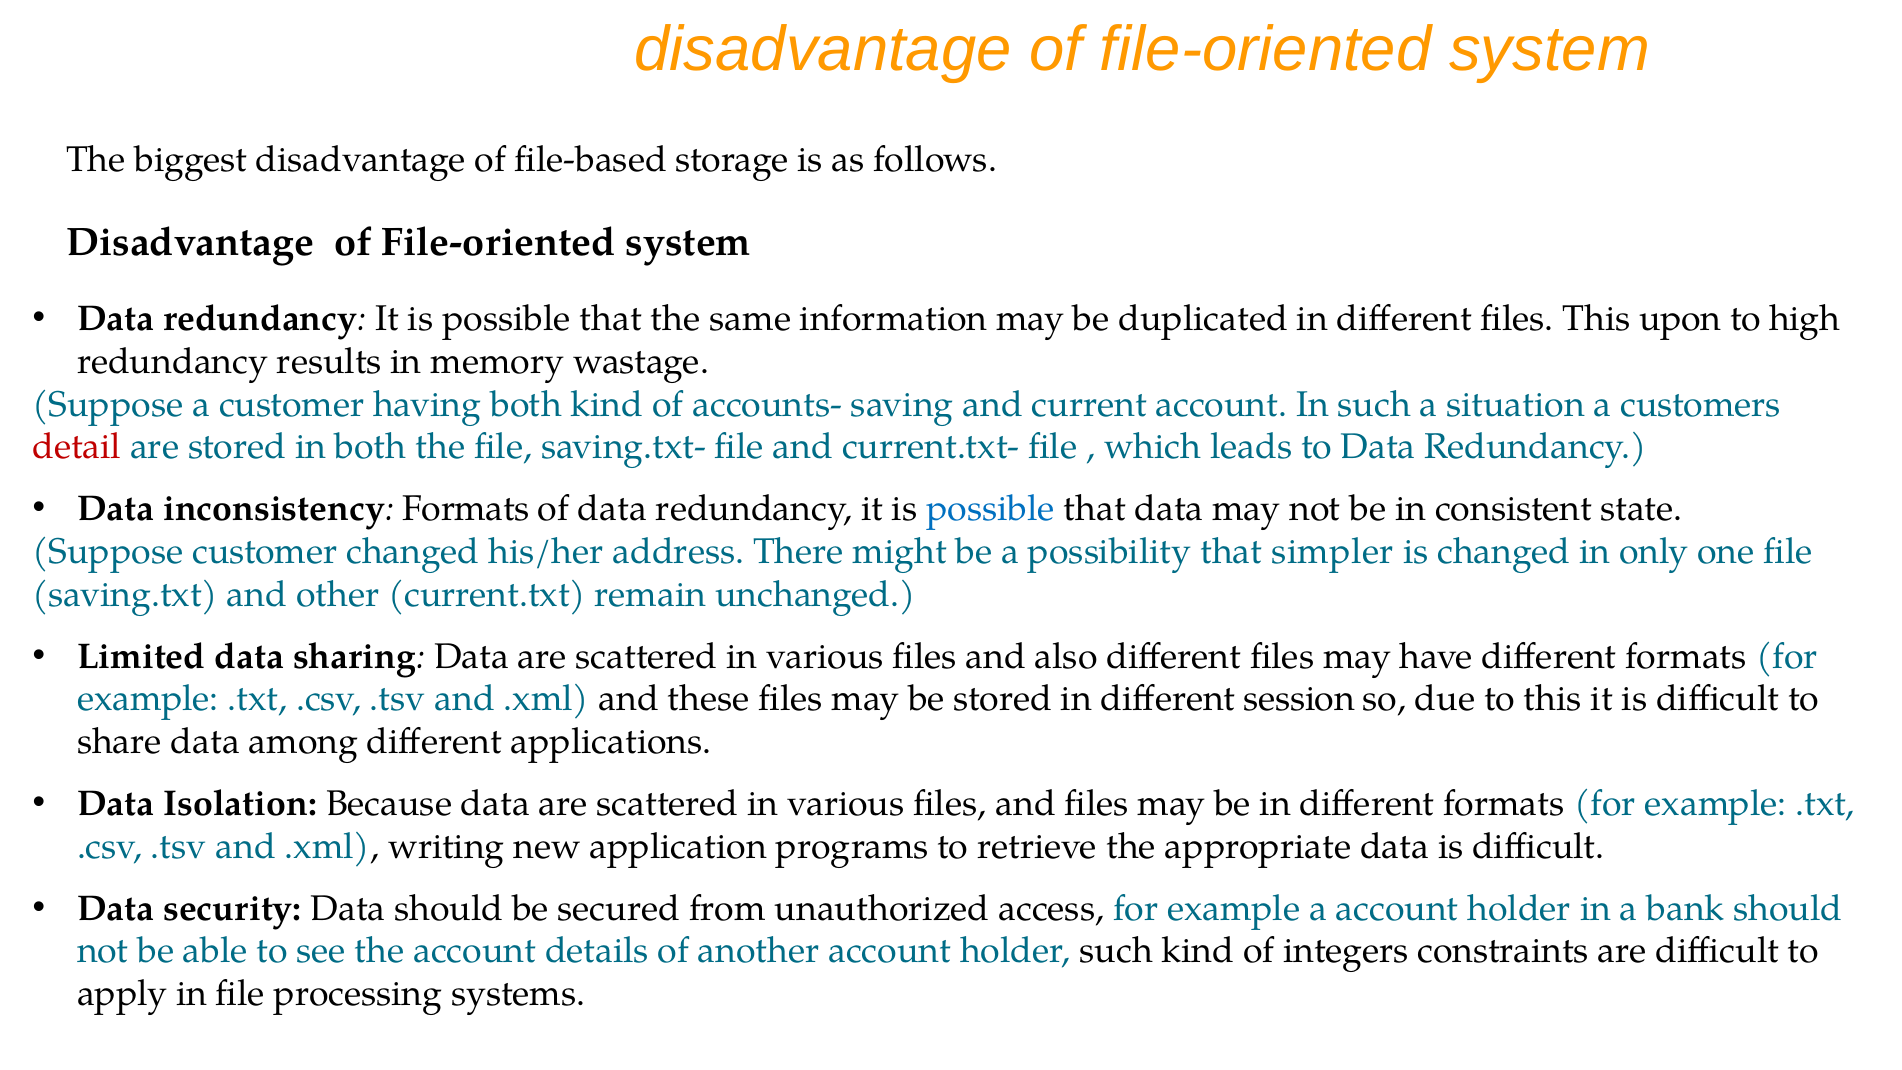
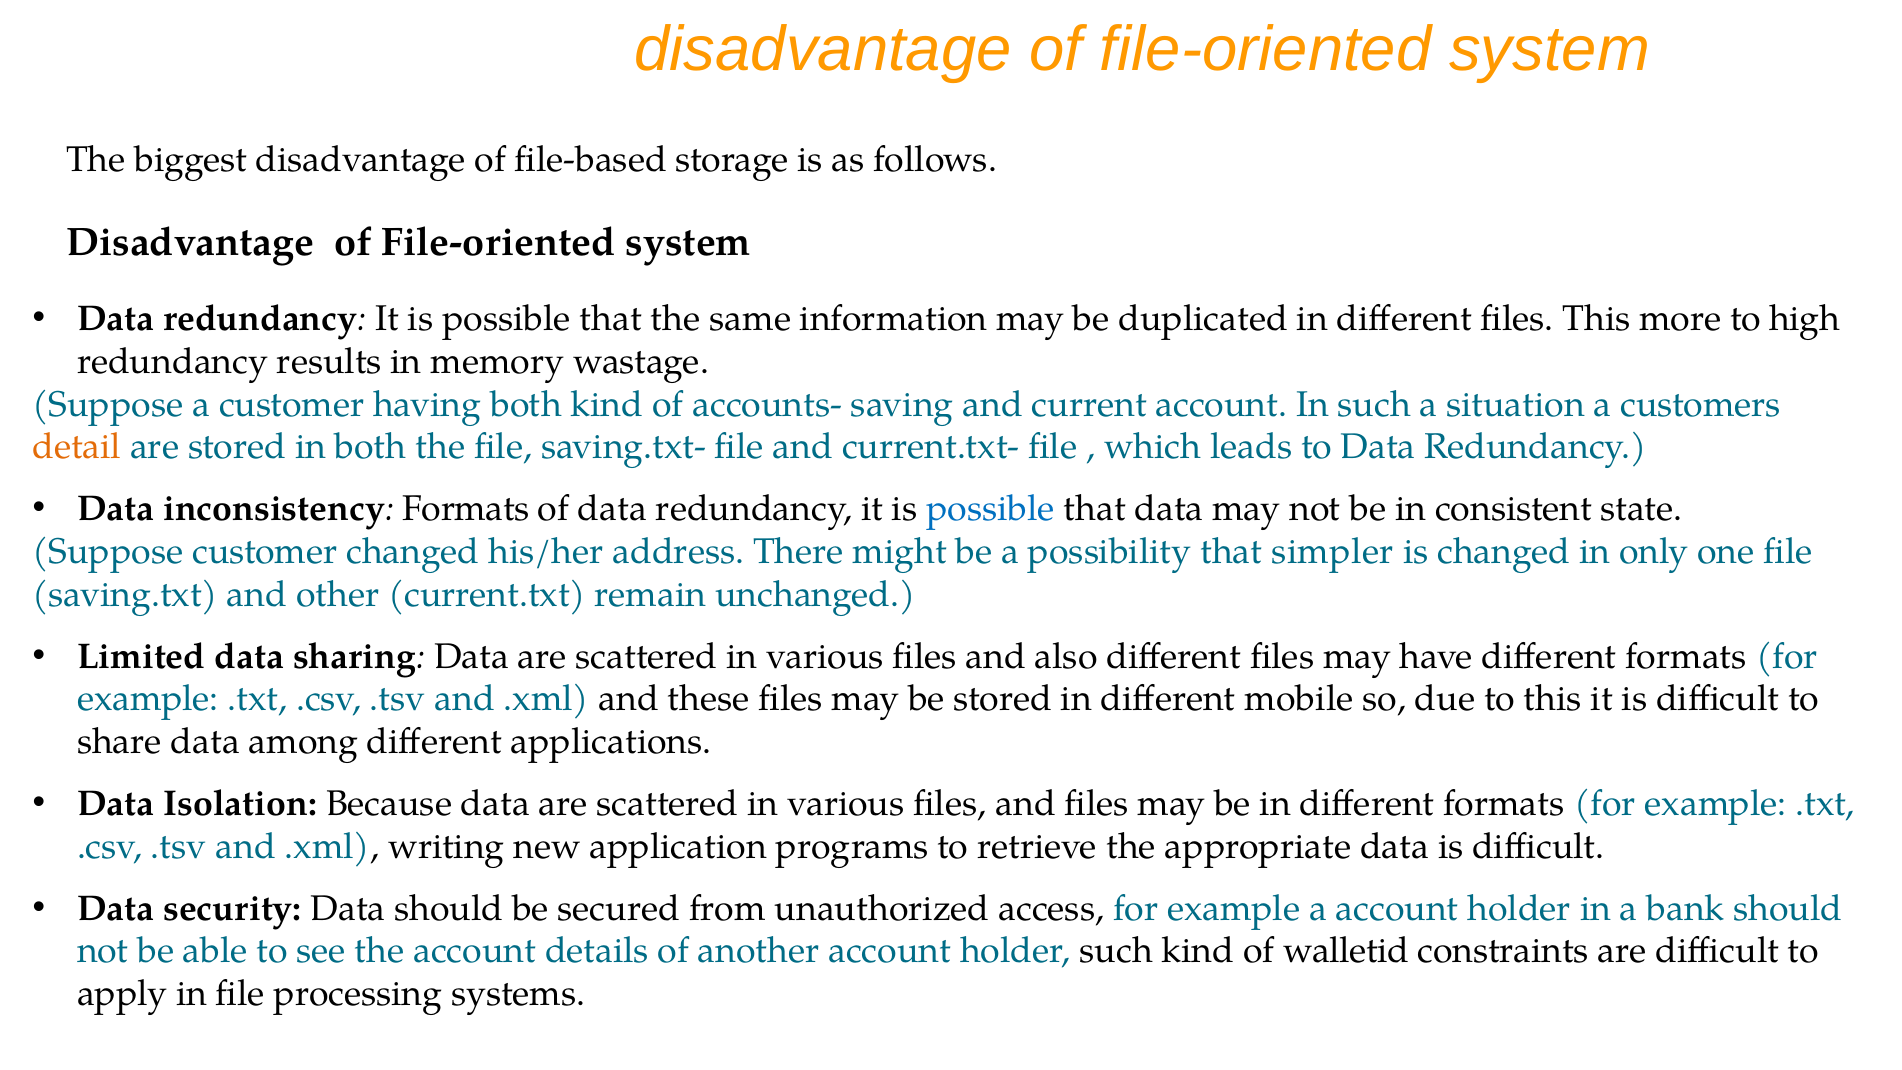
upon: upon -> more (1680, 319)
detail colour: red -> orange (77, 447)
session: session -> mobile (1299, 699)
integers: integers -> walletid (1346, 951)
